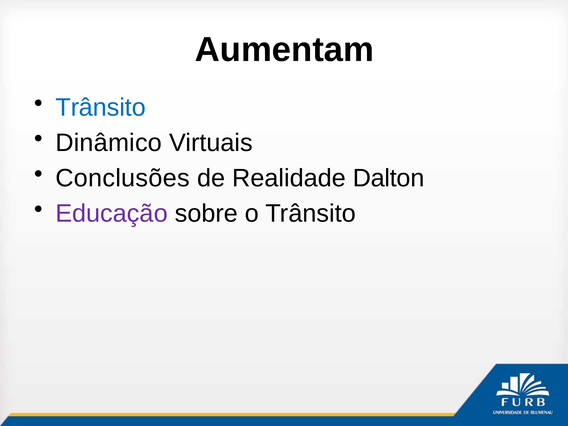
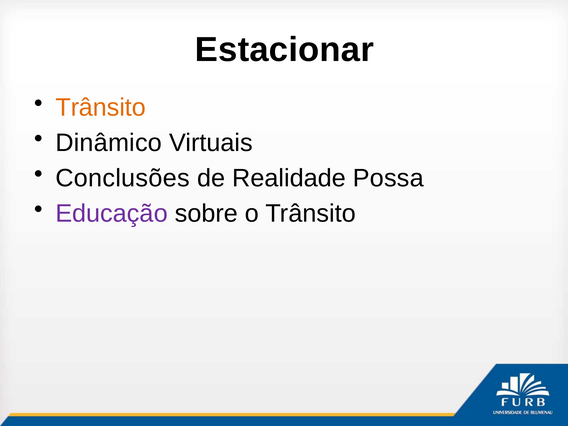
Aumentam: Aumentam -> Estacionar (284, 50)
Trânsito colour: blue -> orange (101, 108)
Dalton: Dalton -> Possa (388, 178)
